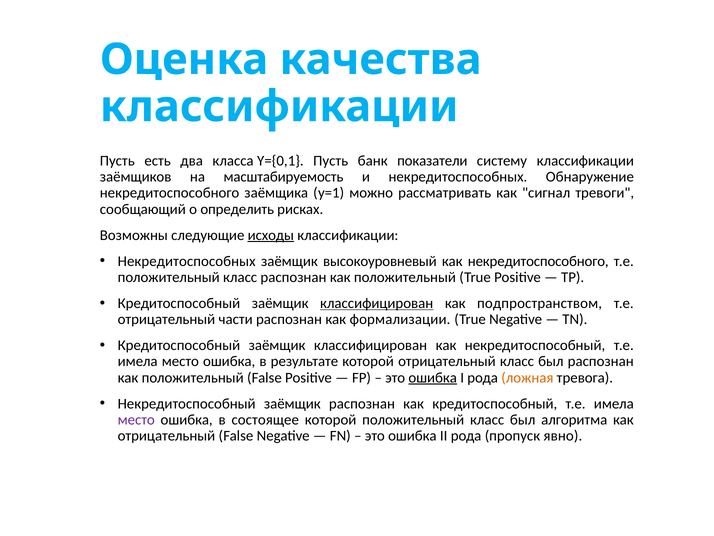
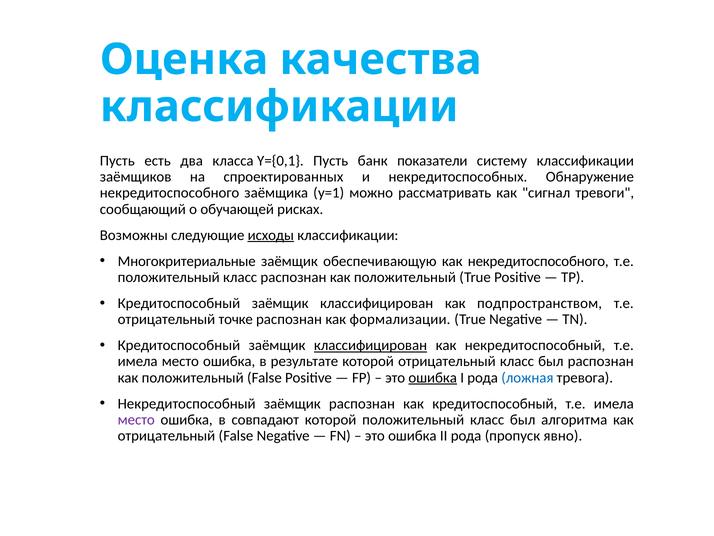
масштабируемость: масштабируемость -> спроектированных (283, 177)
определить: определить -> обучающей (237, 209)
Некредитоспособных: Некредитоспособных -> Многокритериальные (187, 261)
высокоуровневый: высокоуровневый -> обеспечивающую (380, 261)
классифицирован underline: present -> none (377, 303)
части: части -> точке (236, 319)
классифицирован underline: none -> present (371, 345)
ложная colour: orange -> blue (527, 377)
состоящее: состоящее -> совпадают (265, 419)
